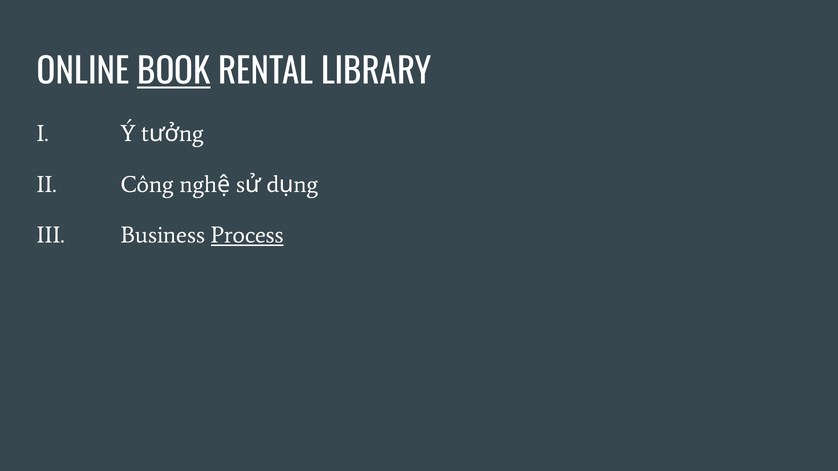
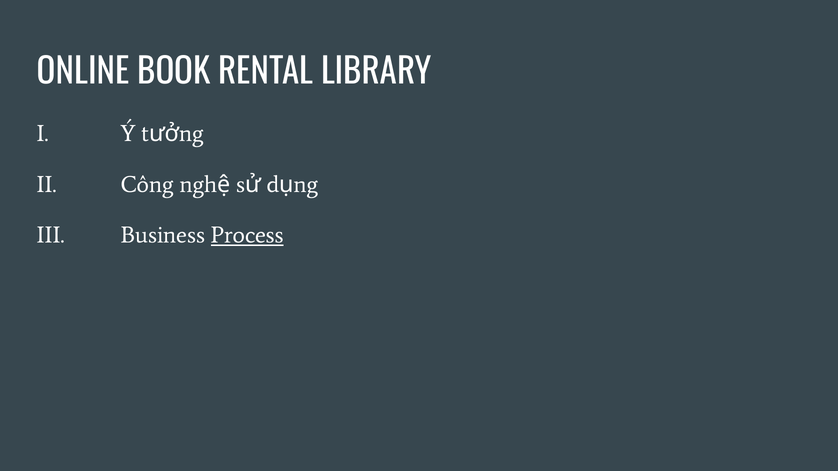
BOOK underline: present -> none (174, 73)
